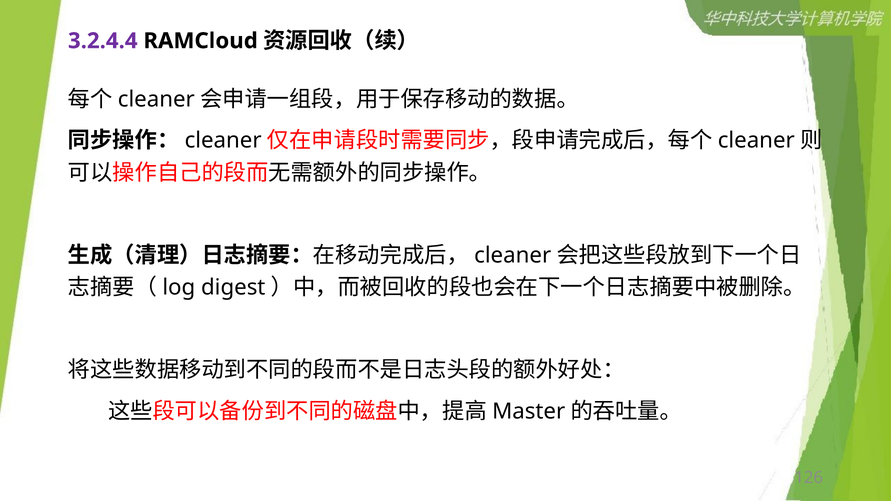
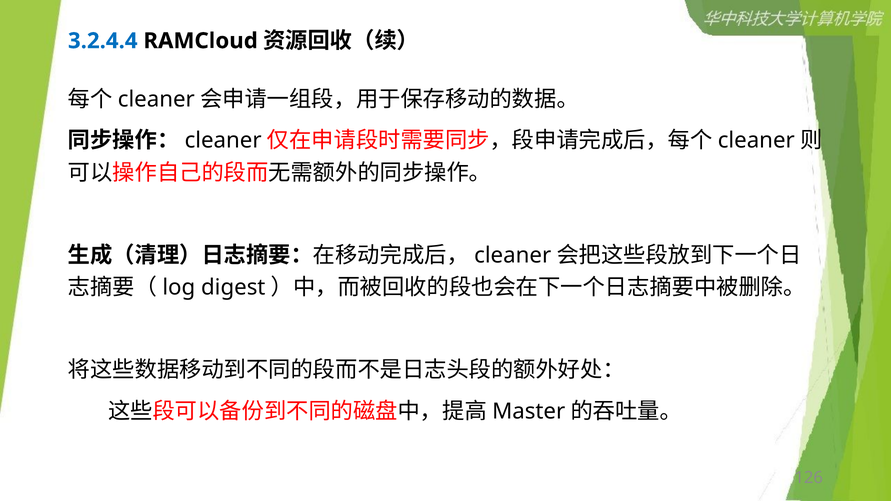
3.2.4.4 colour: purple -> blue (103, 41)
